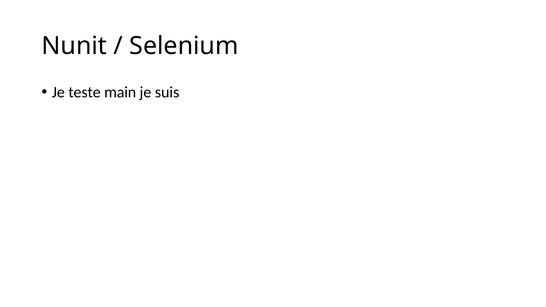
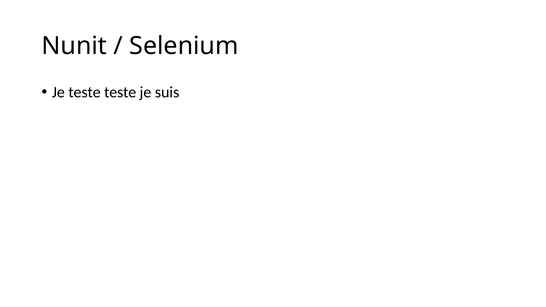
teste main: main -> teste (120, 92)
